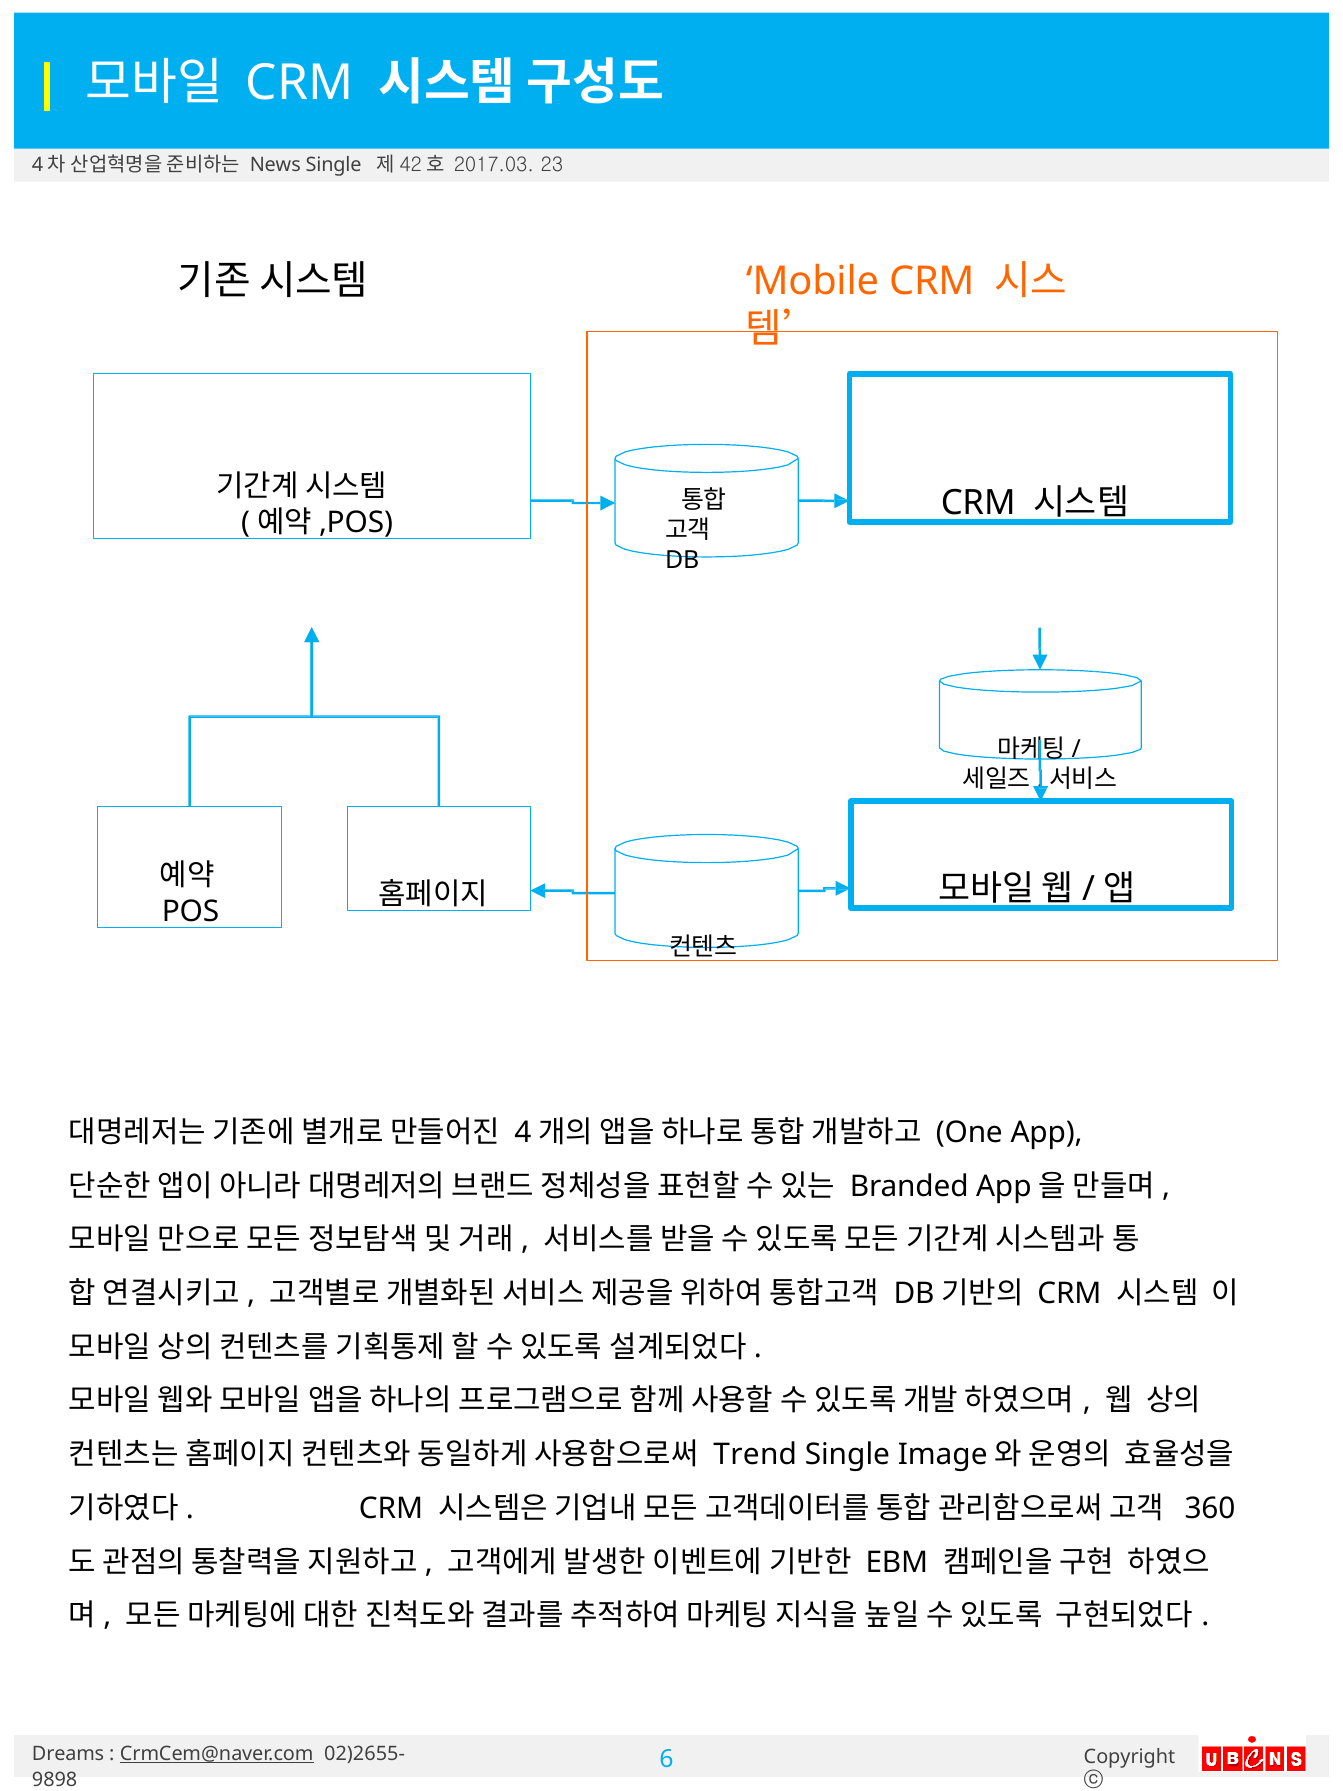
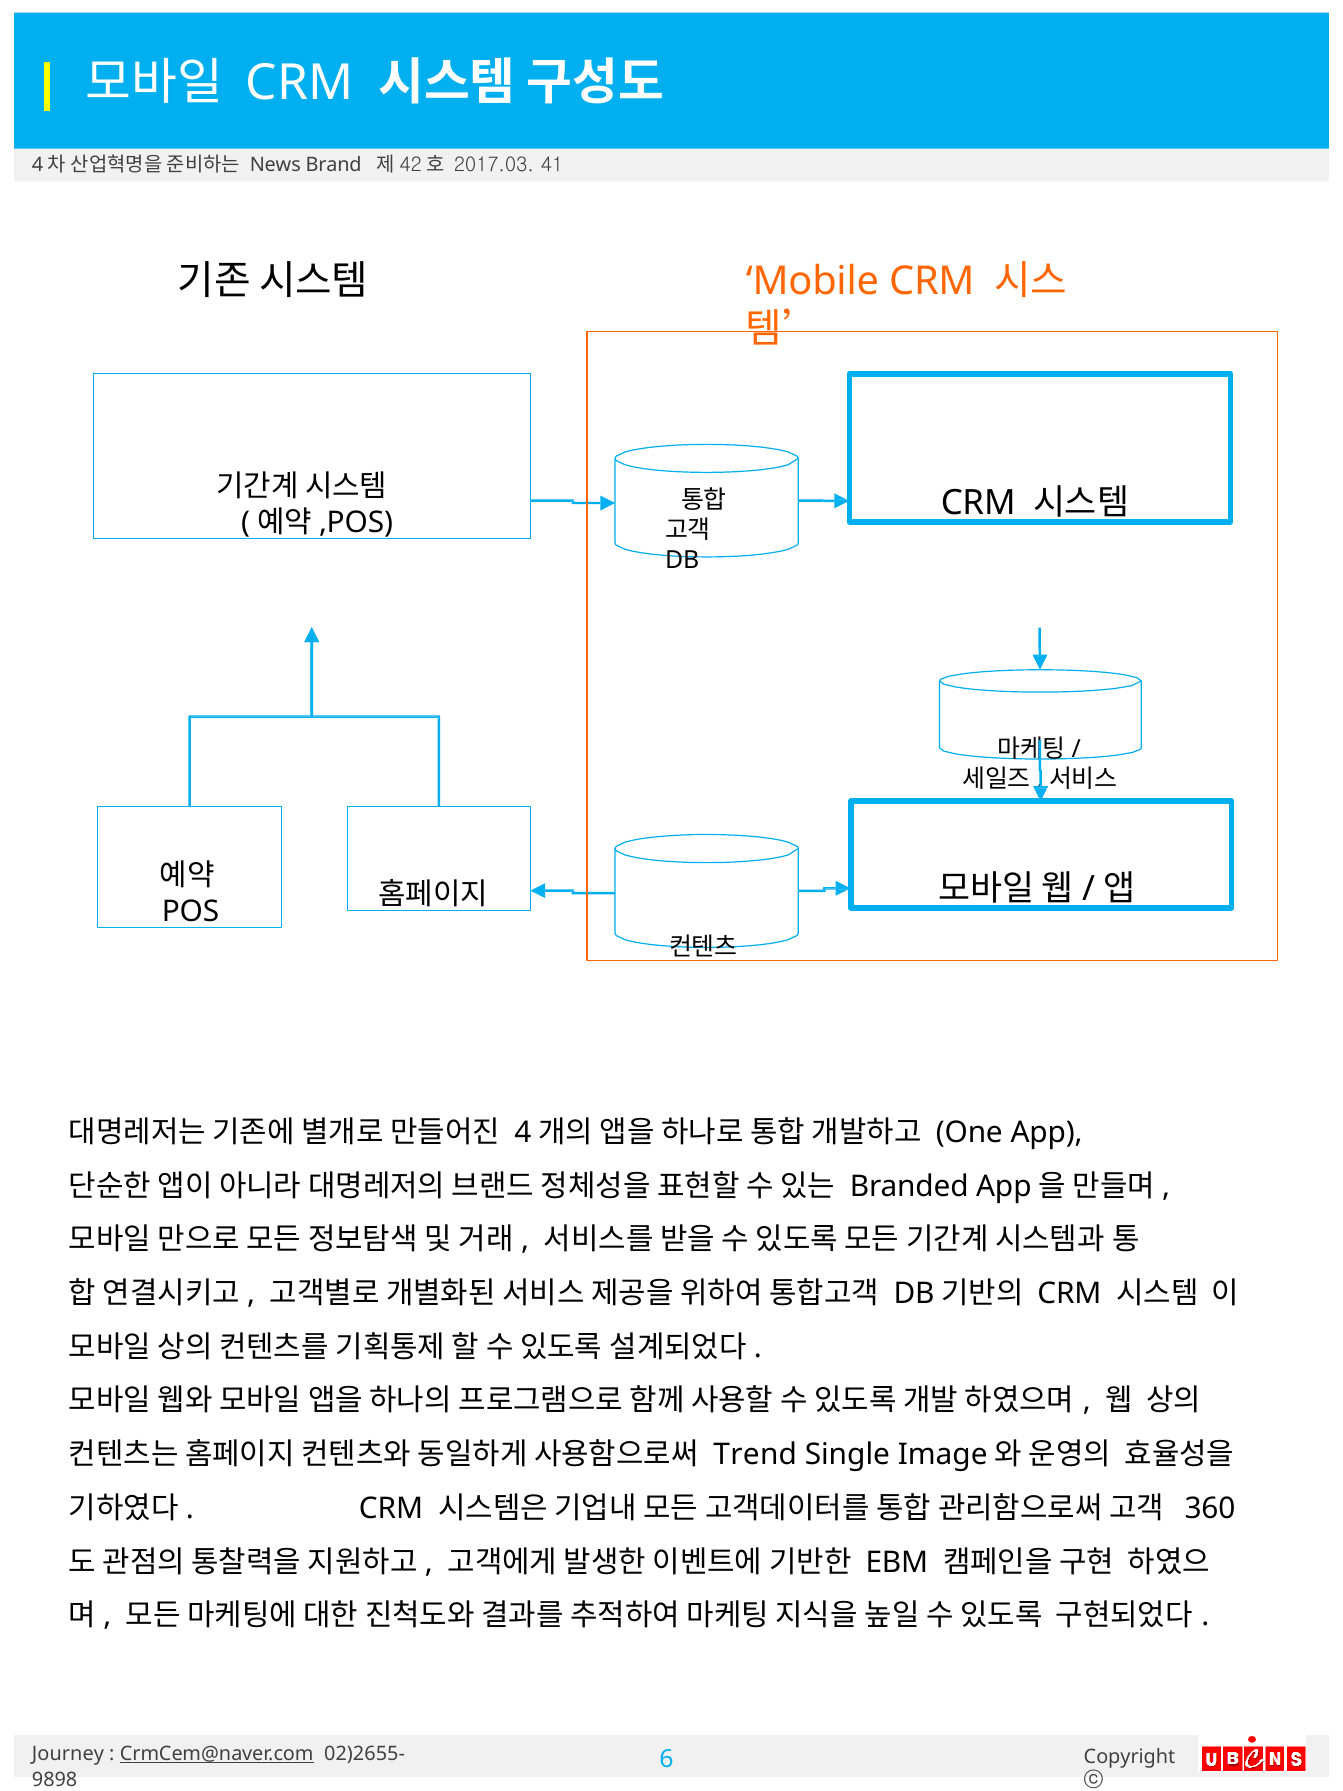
News Single: Single -> Brand (334, 165)
23: 23 -> 41 (552, 165)
Dreams: Dreams -> Journey (68, 1753)
